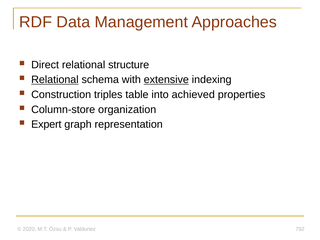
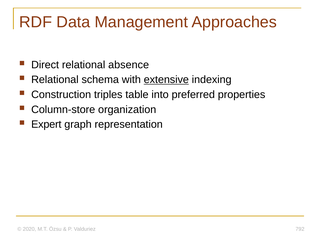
structure: structure -> absence (129, 65)
Relational underline: present -> none (55, 80)
achieved: achieved -> preferred (193, 95)
